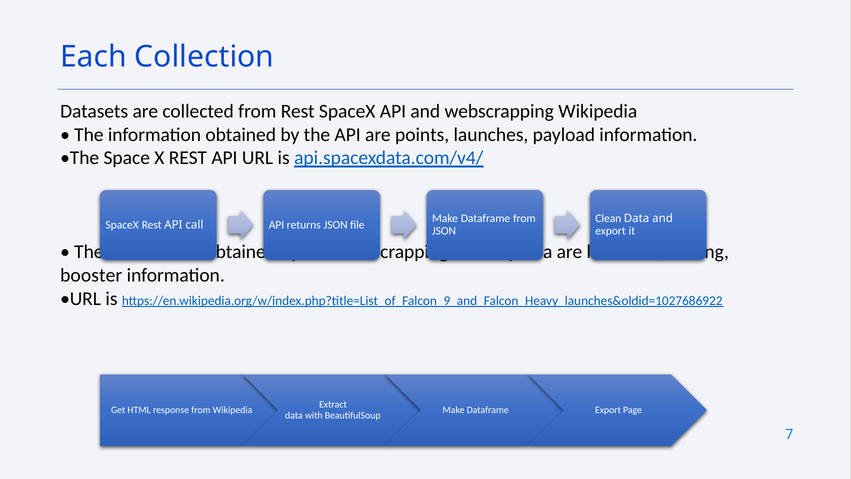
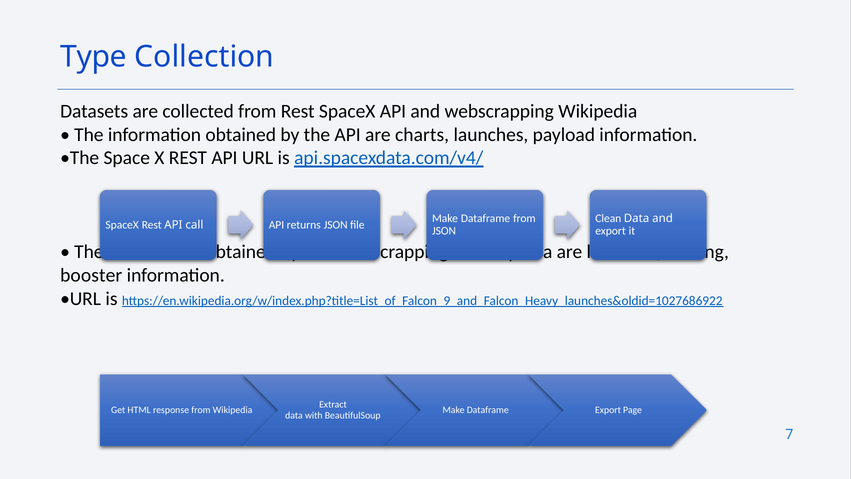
Each: Each -> Type (94, 57)
points: points -> charts (422, 135)
